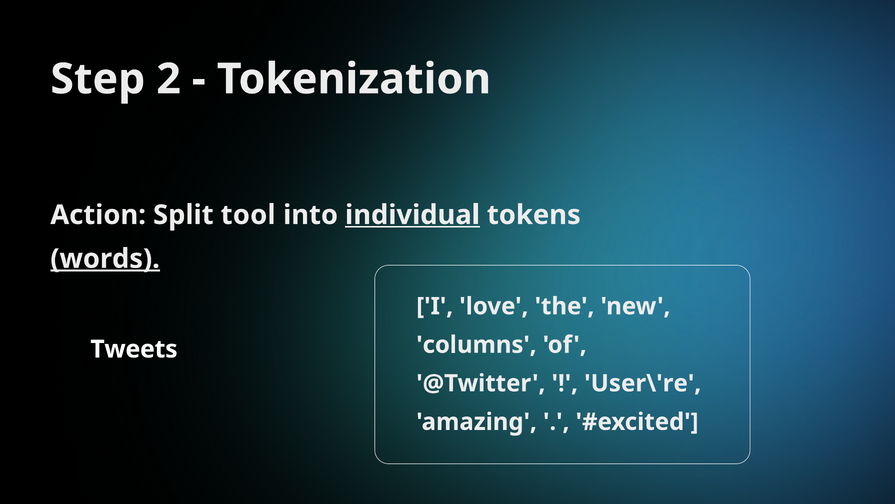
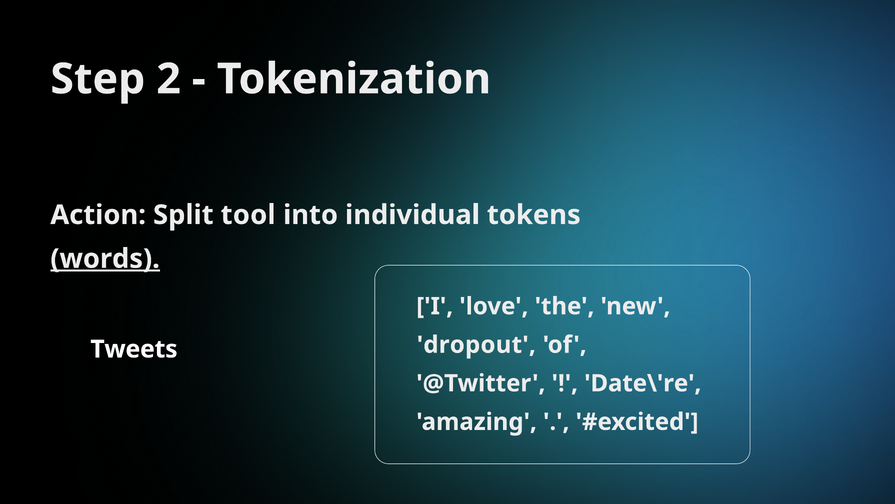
individual underline: present -> none (412, 215)
columns: columns -> dropout (476, 344)
User\'re: User\'re -> Date\'re (643, 383)
